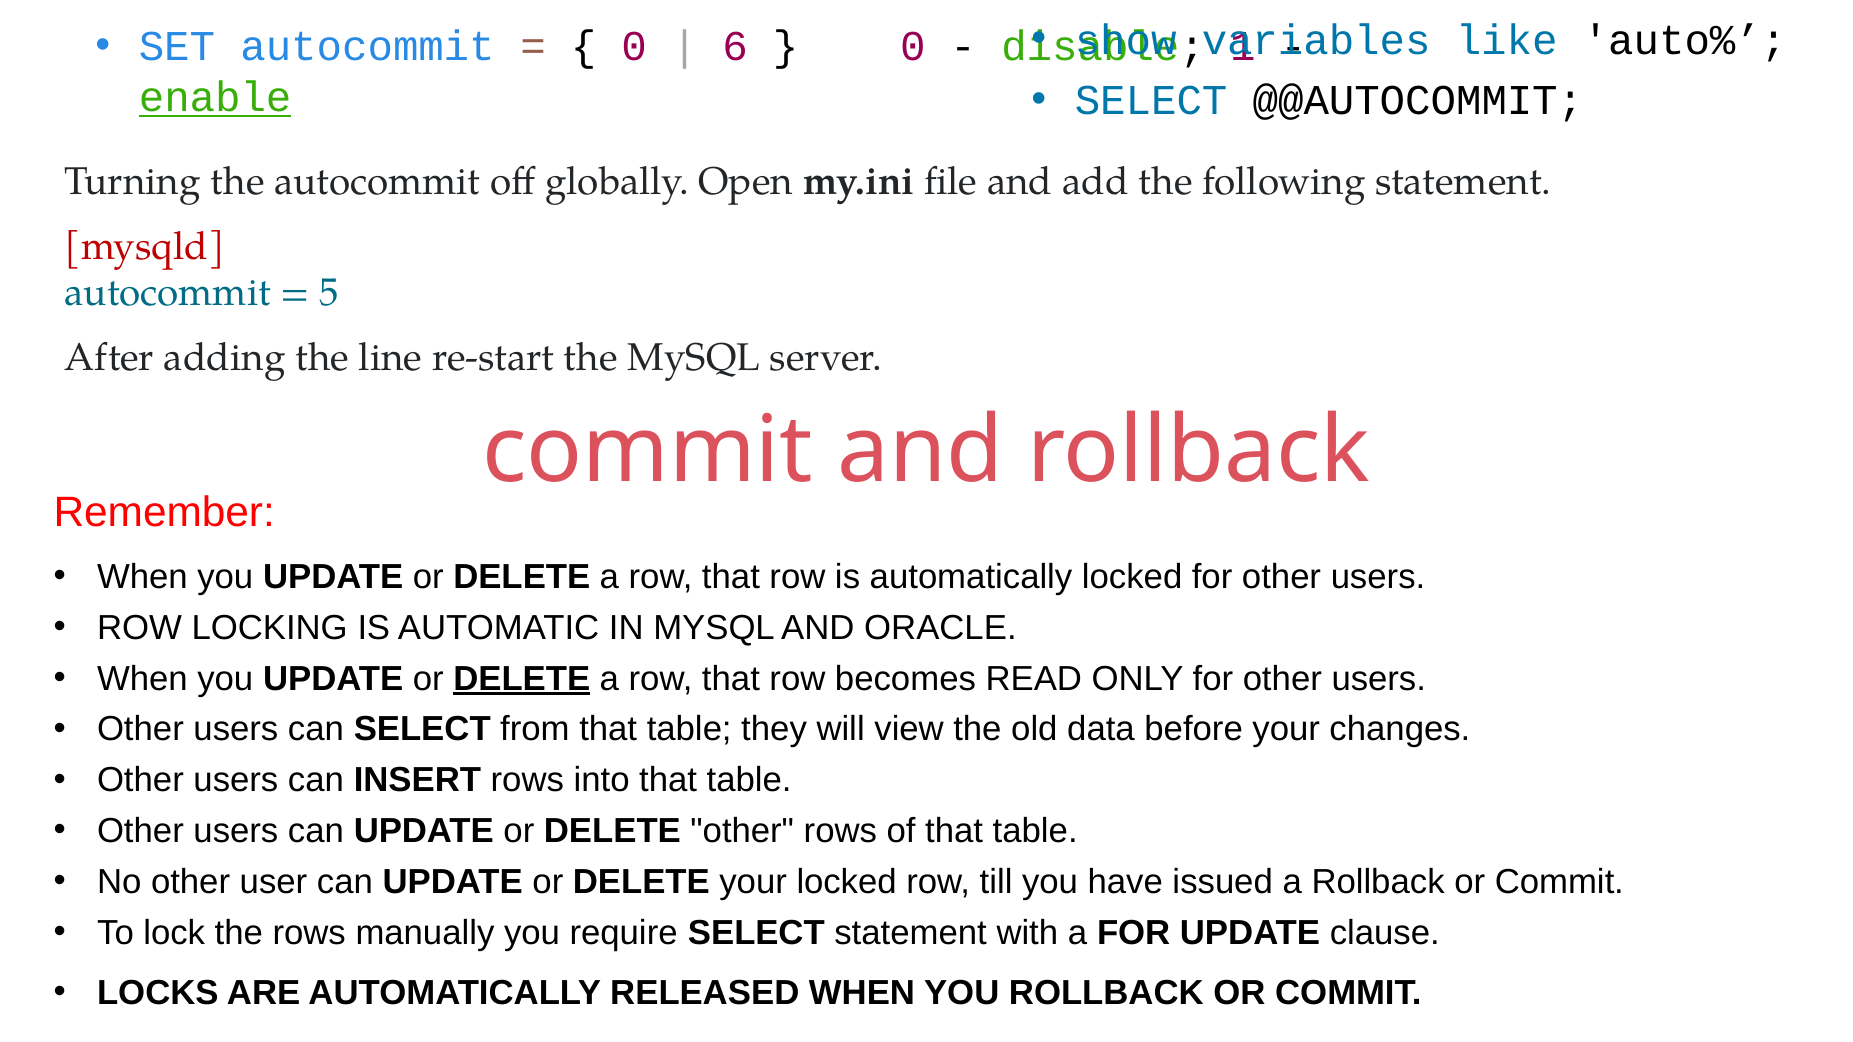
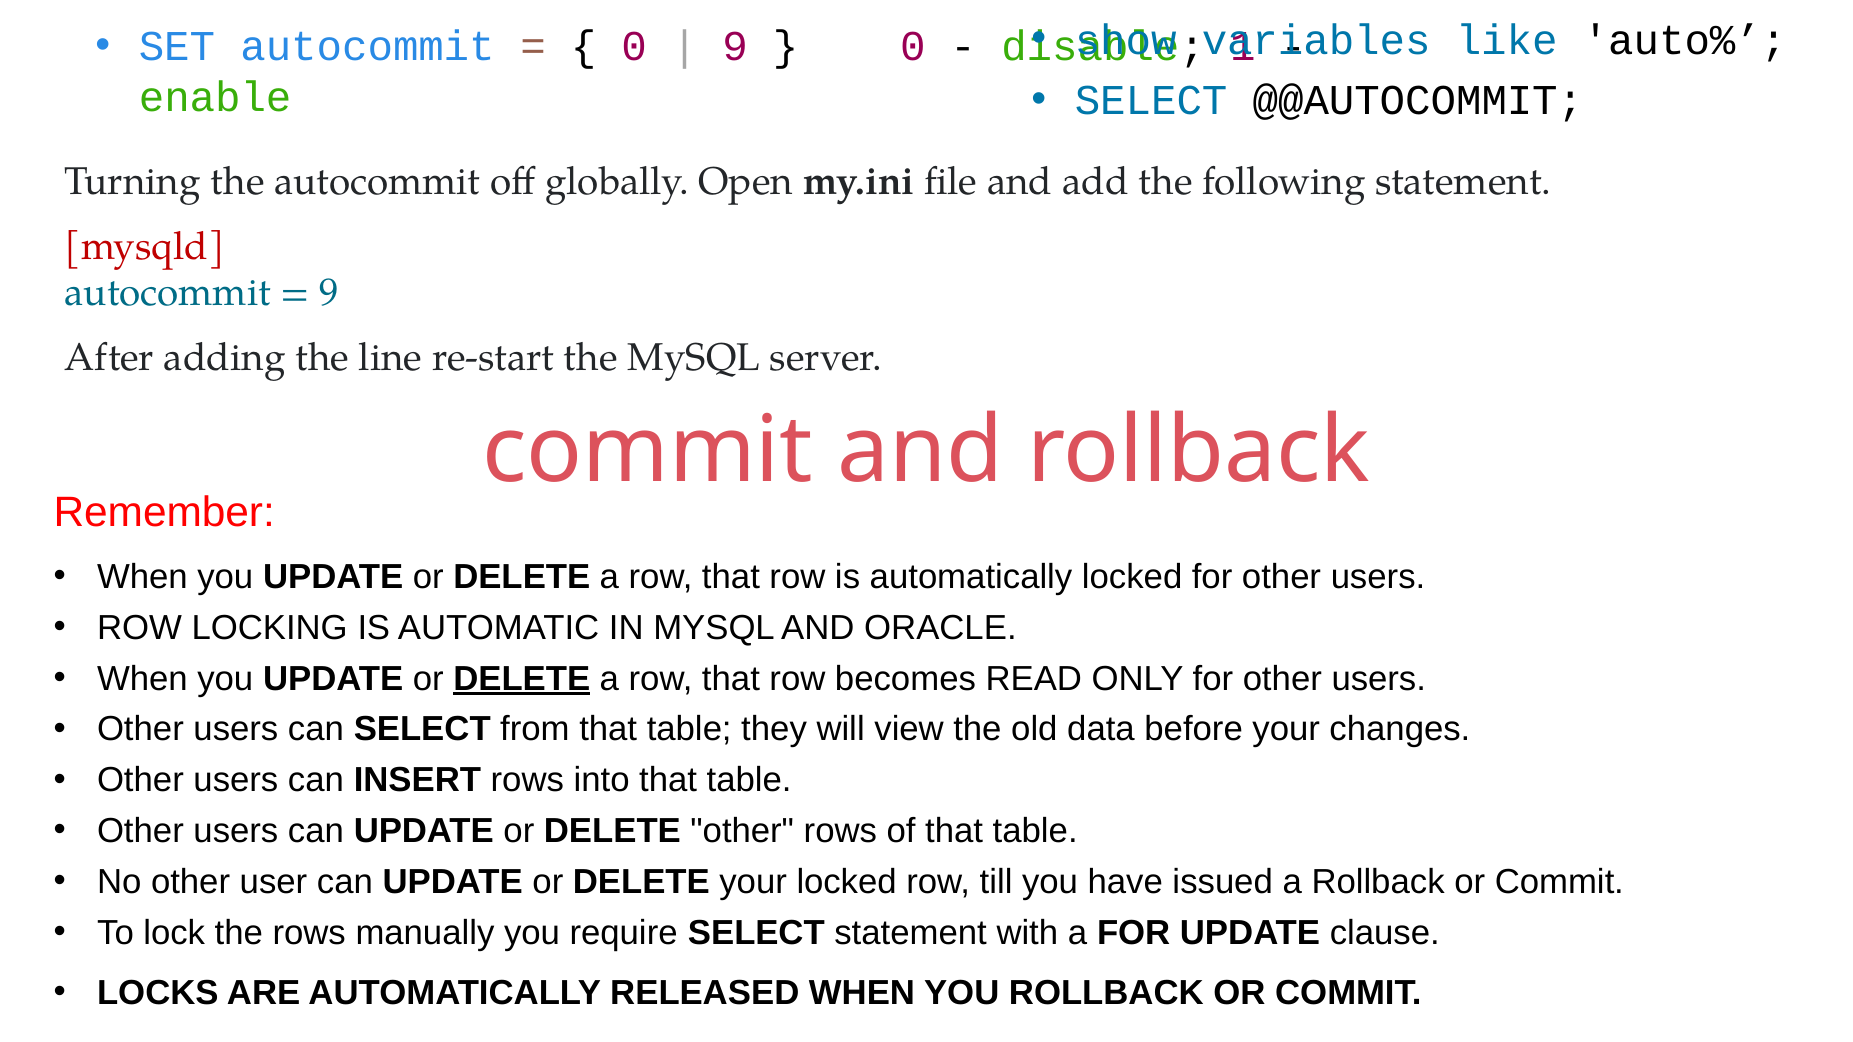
6: 6 -> 9 (735, 47)
enable underline: present -> none (215, 98)
5: 5 -> 9 (329, 293)
